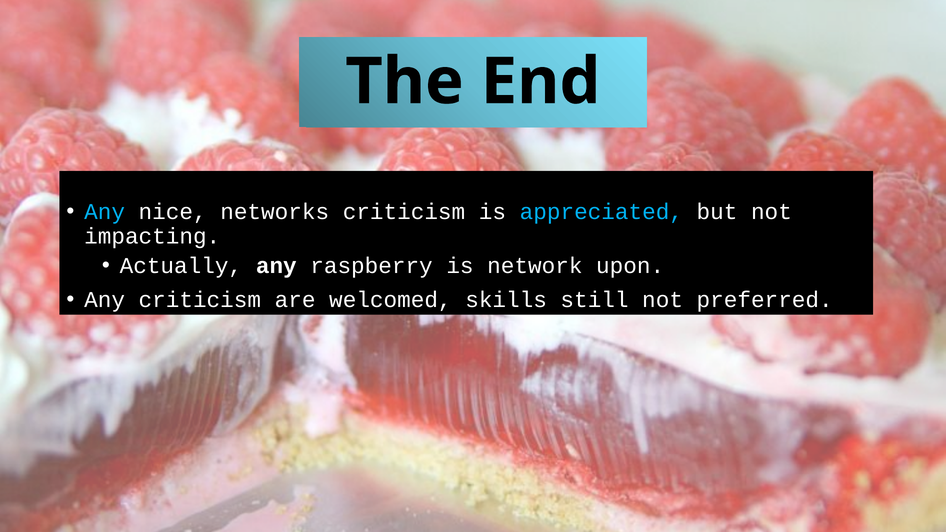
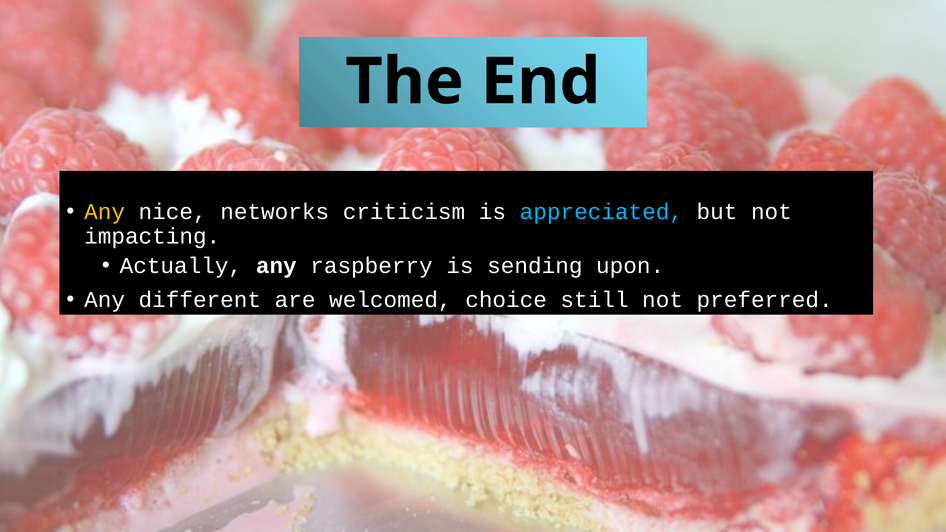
Any colour: light blue -> yellow (105, 212)
network: network -> sending (535, 266)
Any criticism: criticism -> different (200, 300)
skills: skills -> choice (506, 300)
